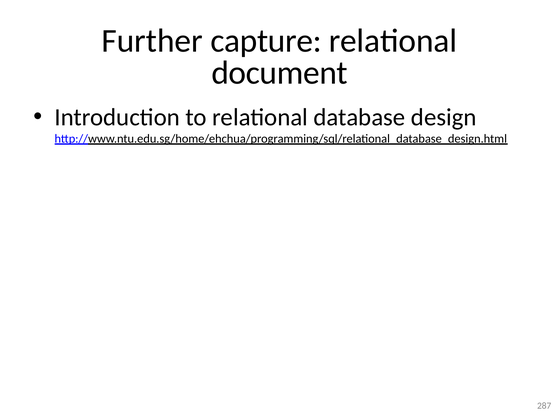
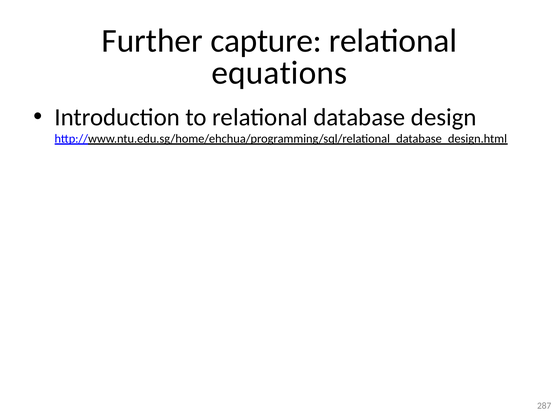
document: document -> equations (279, 73)
